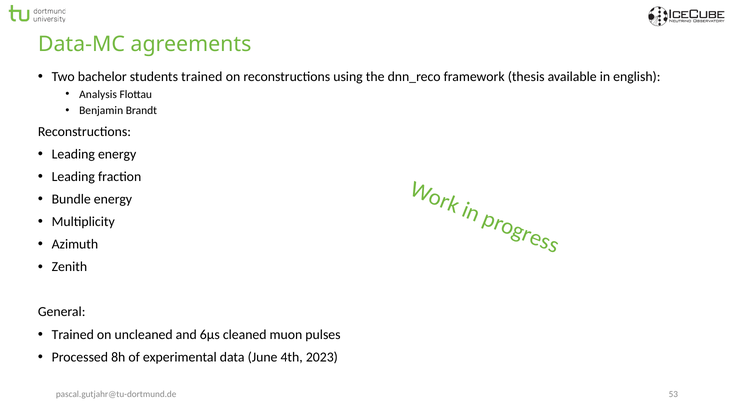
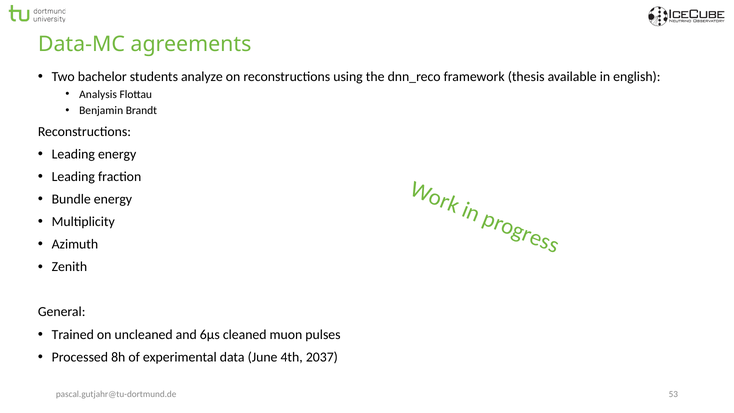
students trained: trained -> analyze (202, 77)
2023: 2023 -> 2037 (322, 357)
